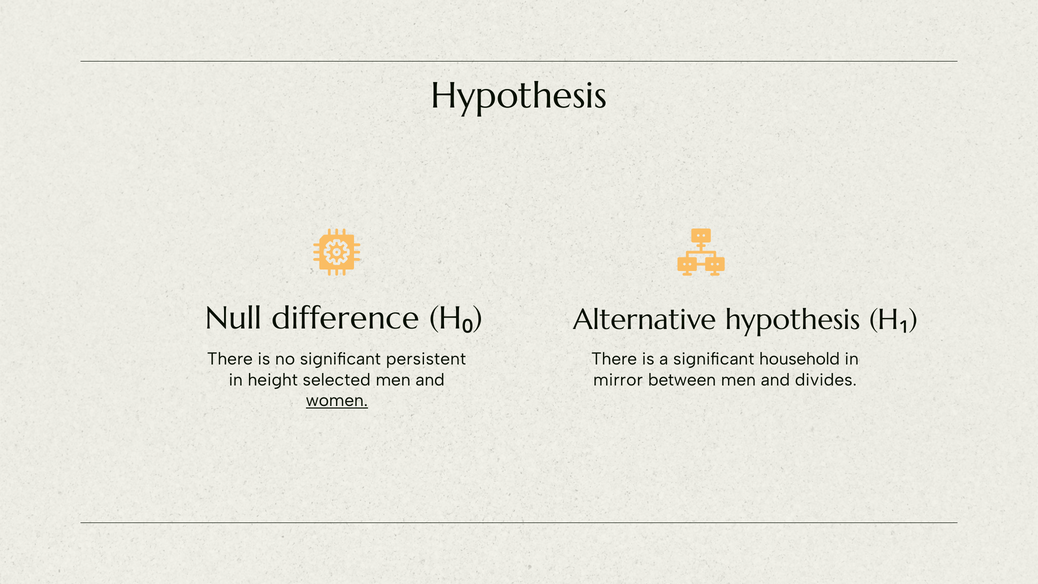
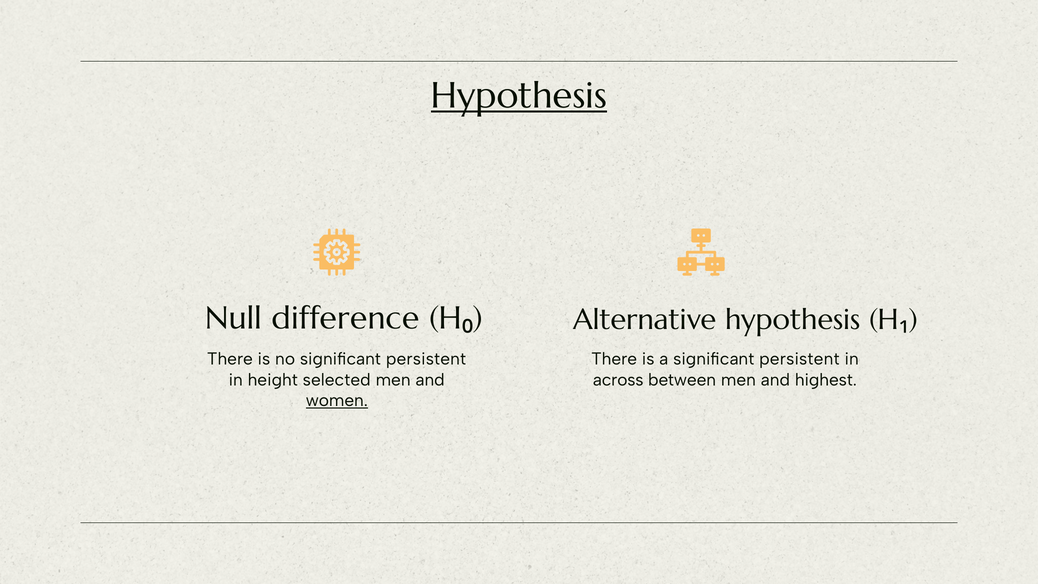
Hypothesis underline: none -> present (519, 96)
a significant household: household -> persistent (799, 359)
mirror: mirror -> across (618, 380)
divides: divides -> highest (826, 380)
